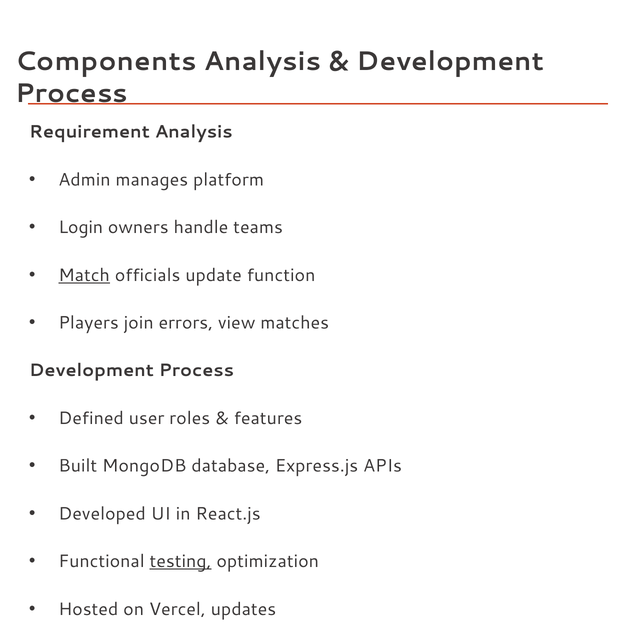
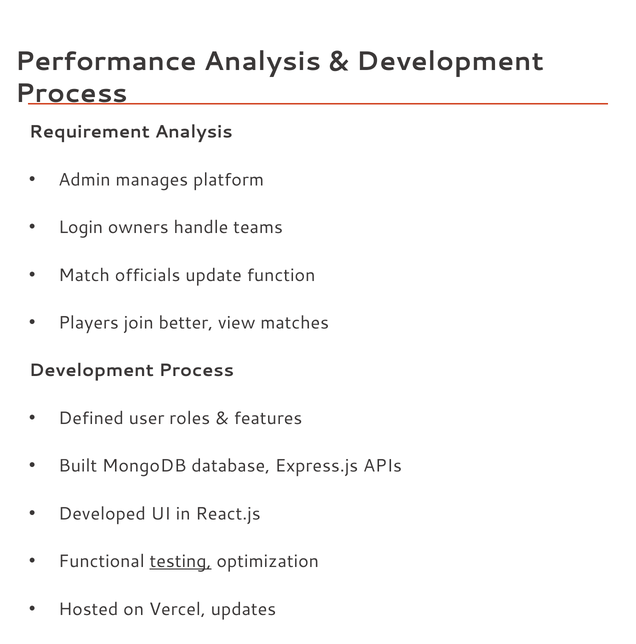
Components: Components -> Performance (106, 61)
Match underline: present -> none (84, 275)
errors: errors -> better (186, 323)
